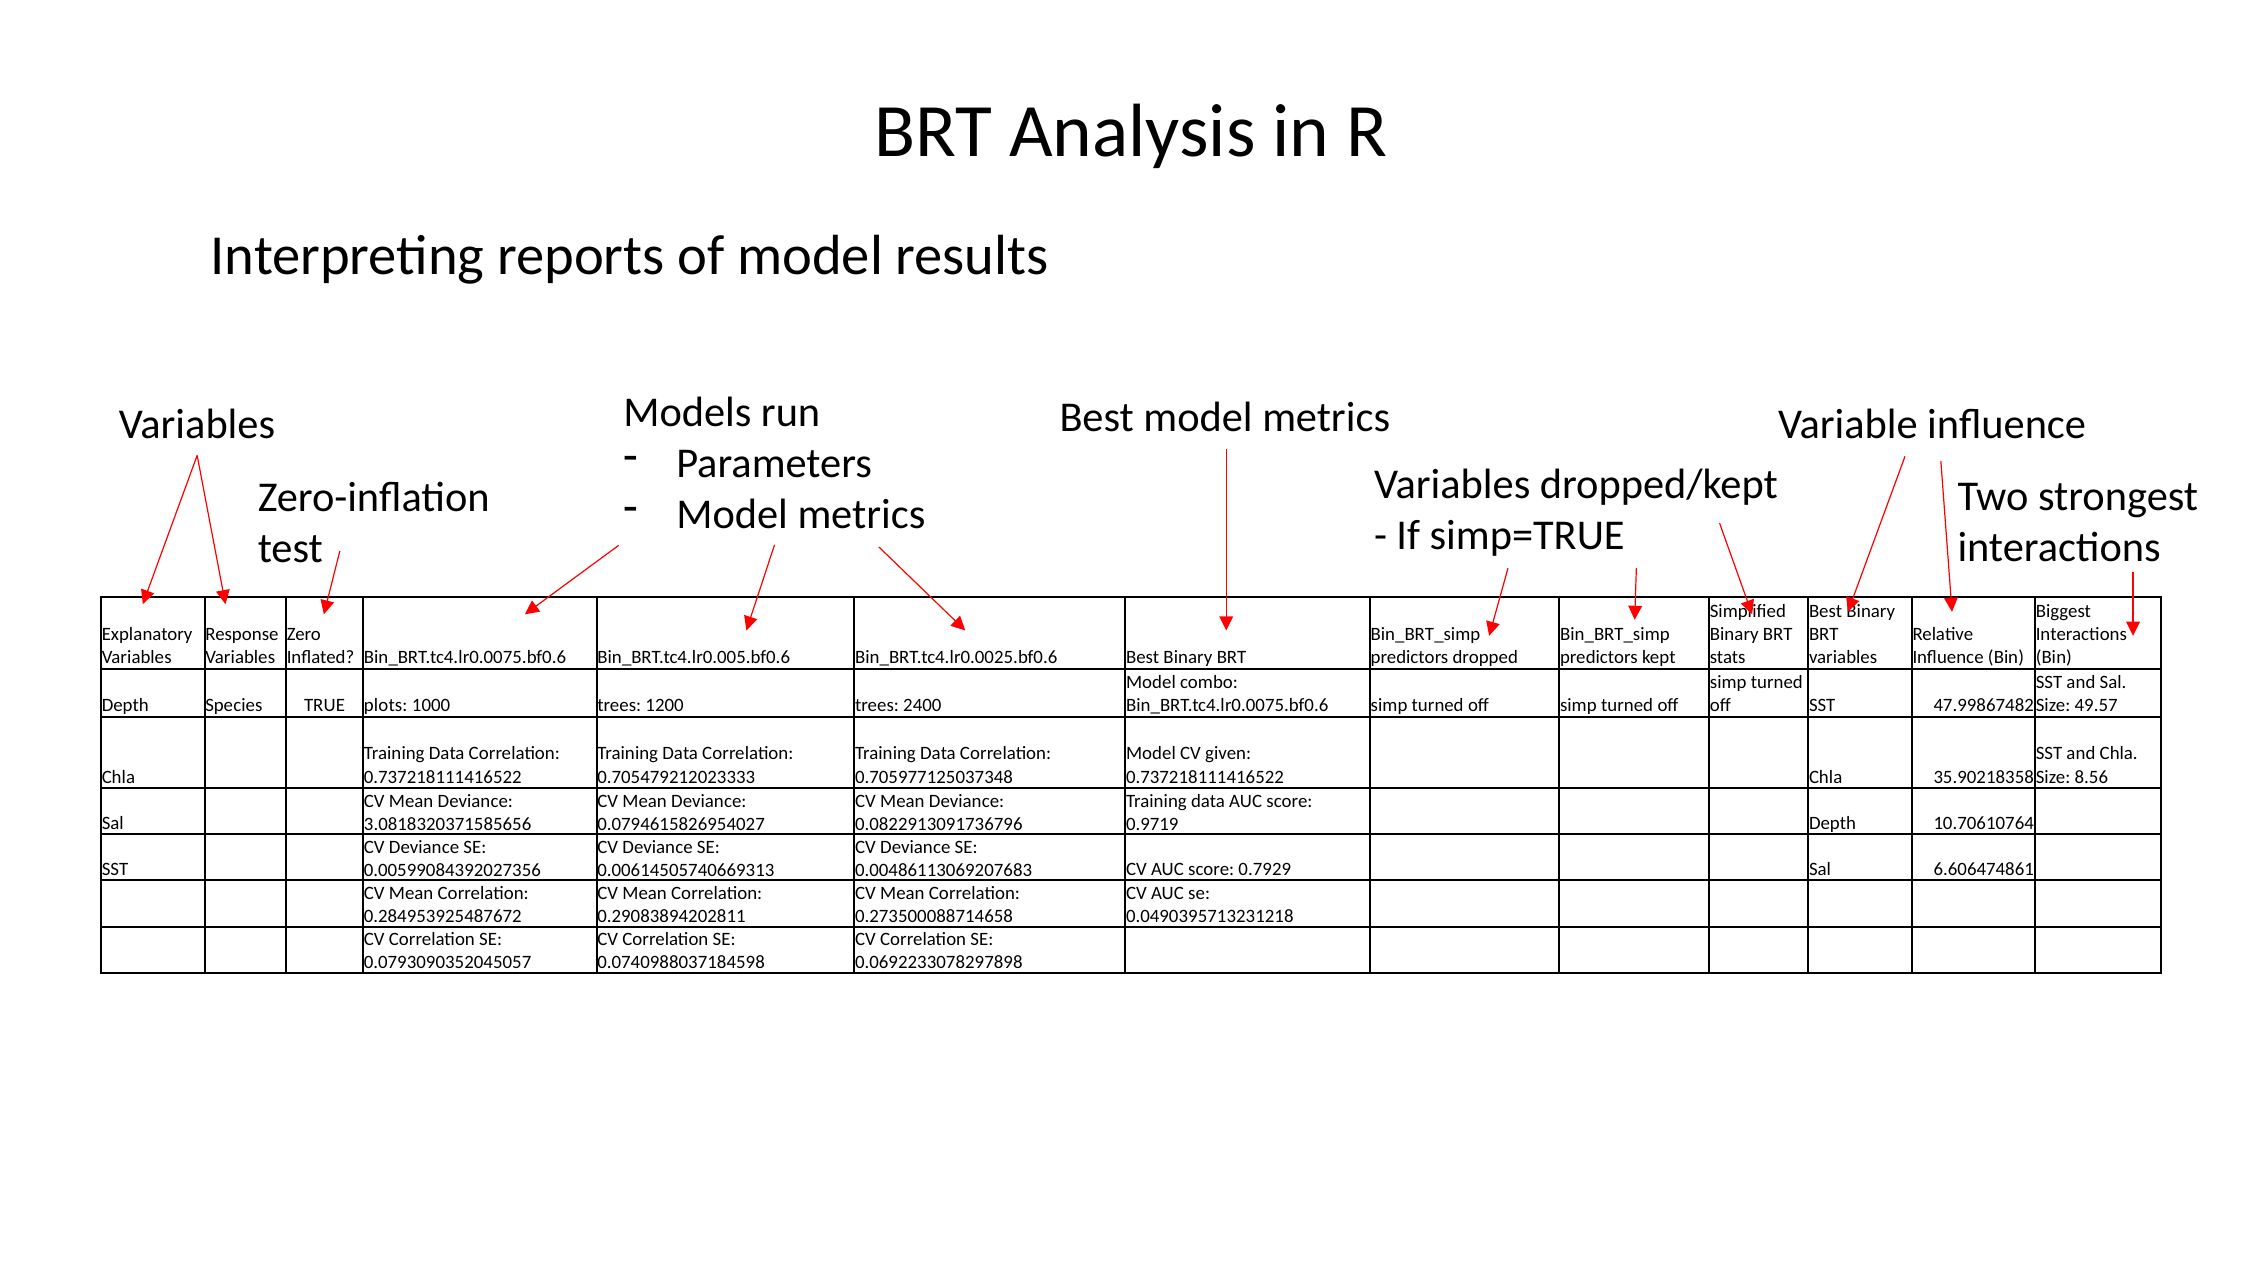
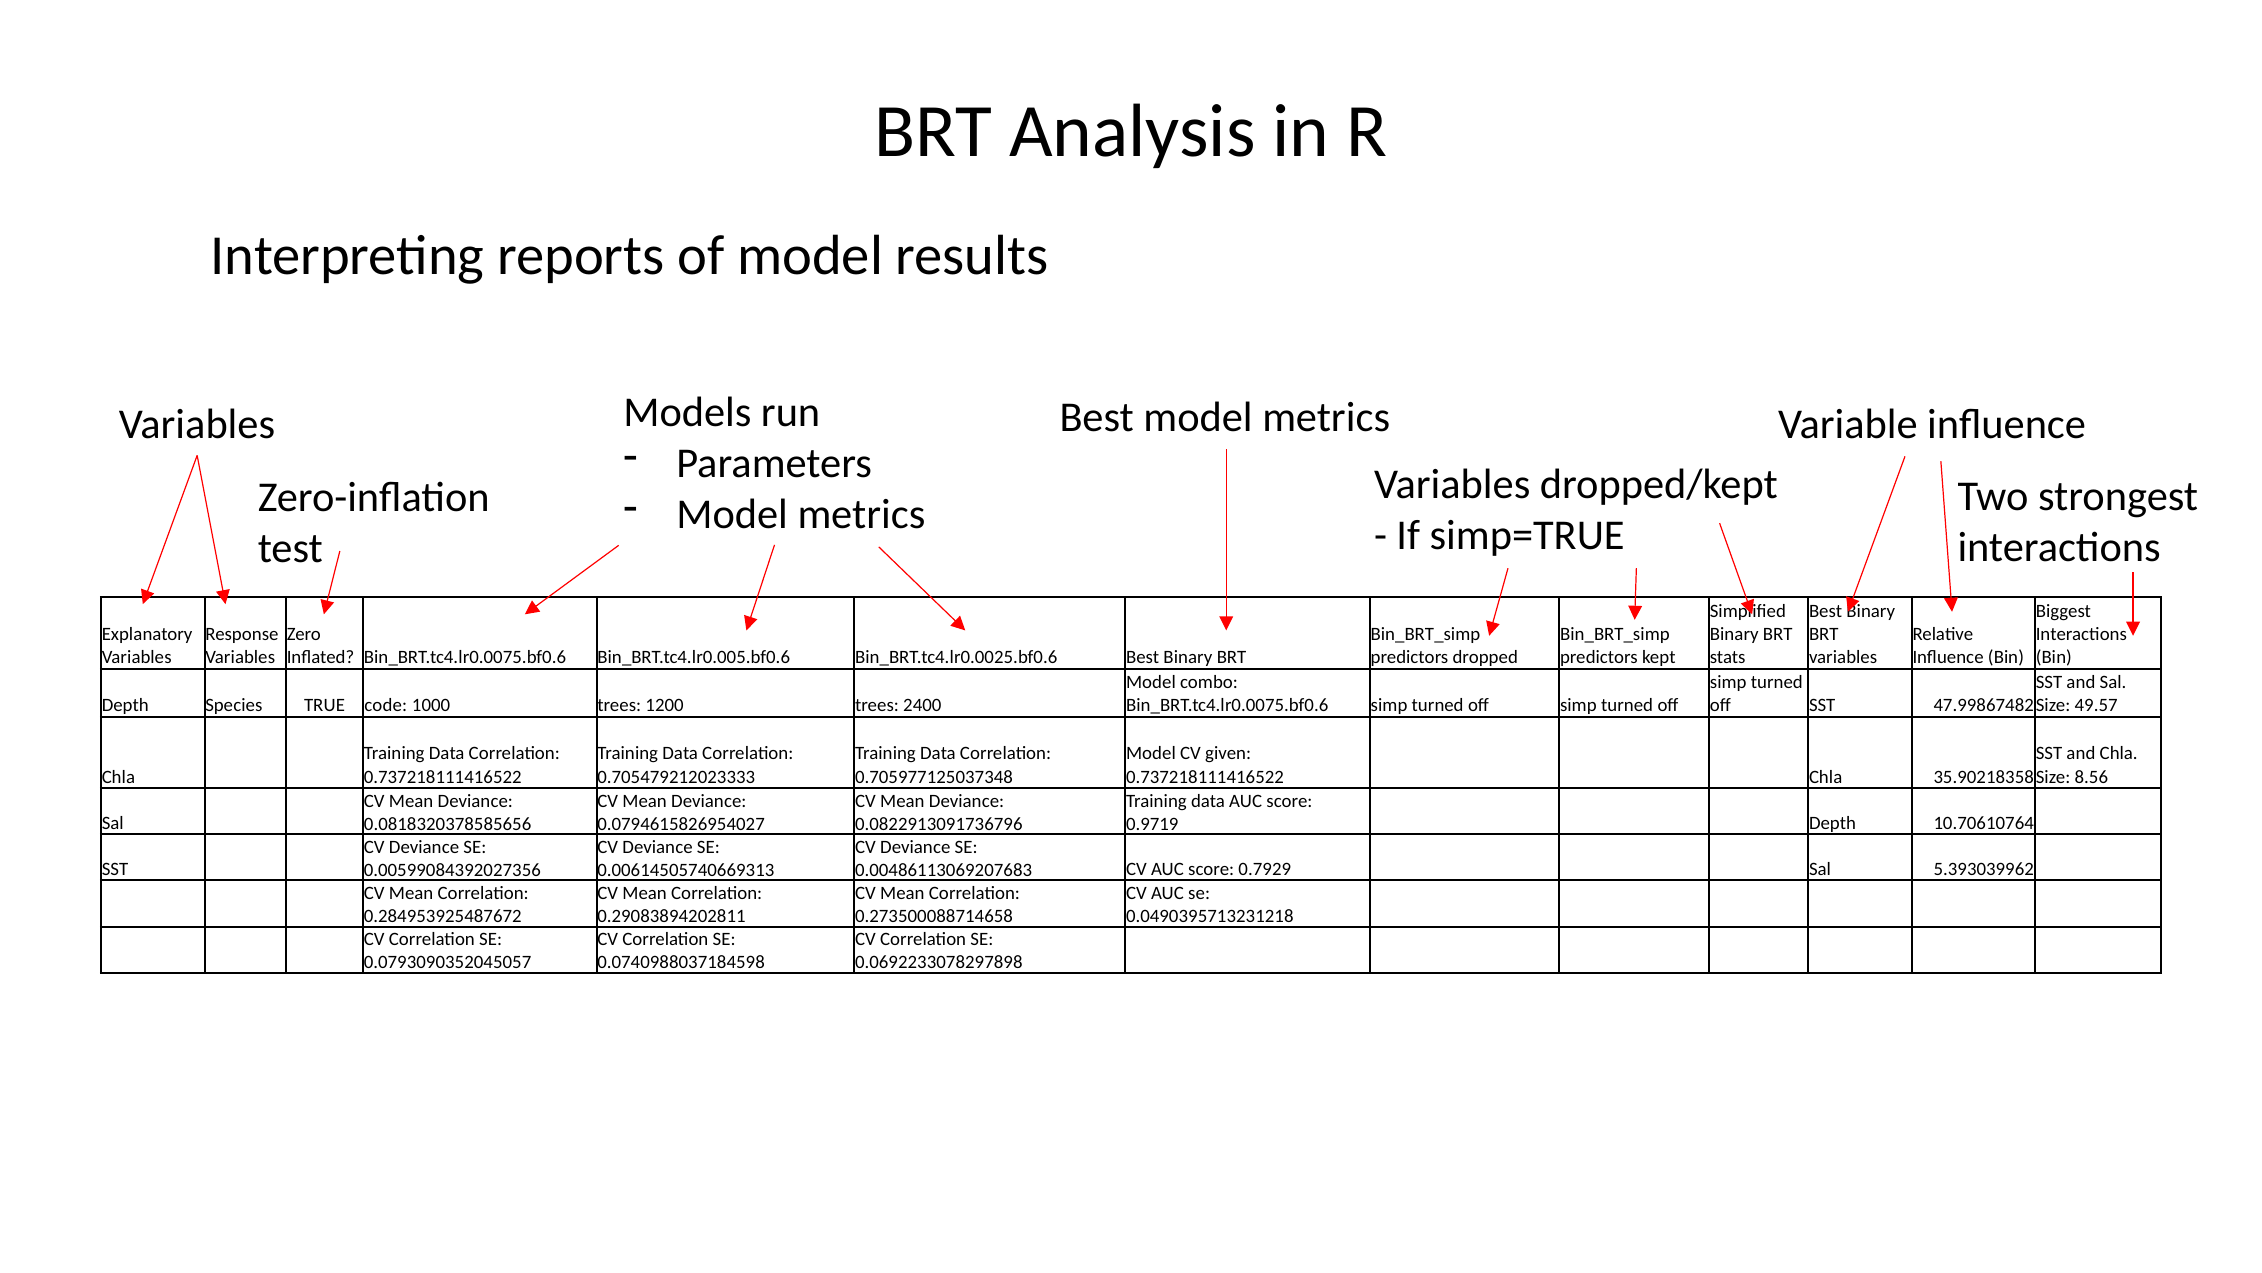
plots: plots -> code (386, 705)
3.0818320371585656: 3.0818320371585656 -> 0.0818320378585656 (448, 824)
6.606474861: 6.606474861 -> 5.393039962 (1984, 869)
